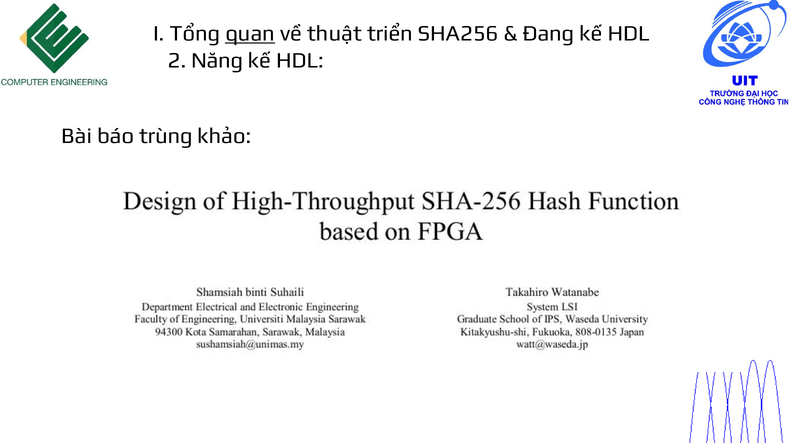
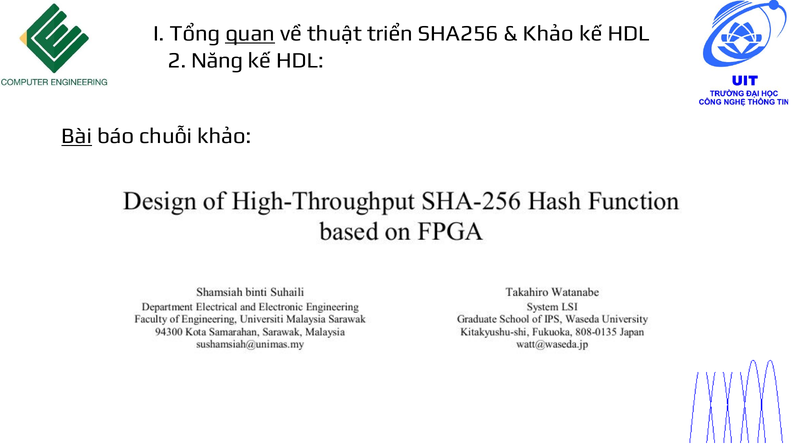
Đang: Đang -> Khảo (548, 34)
Bài underline: none -> present (77, 136)
trùng: trùng -> chuỗi (166, 136)
